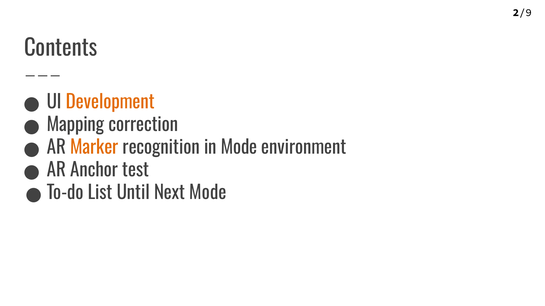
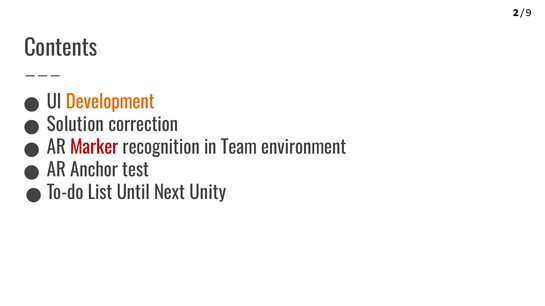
Mapping: Mapping -> Solution (75, 125)
Marker colour: orange -> red (94, 148)
in Mode: Mode -> Team (239, 148)
Next Mode: Mode -> Unity (208, 193)
